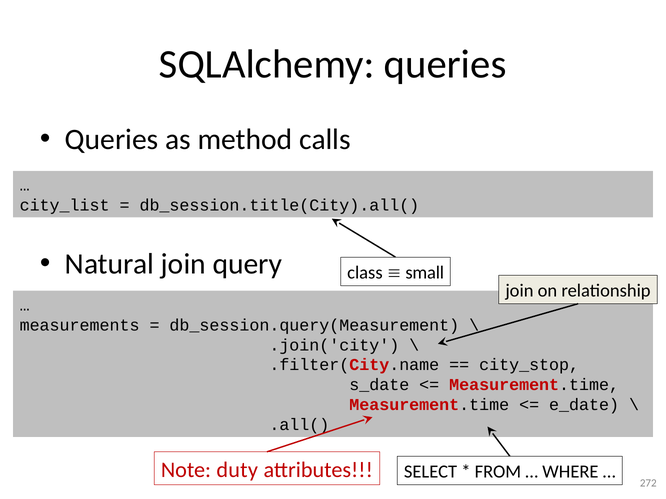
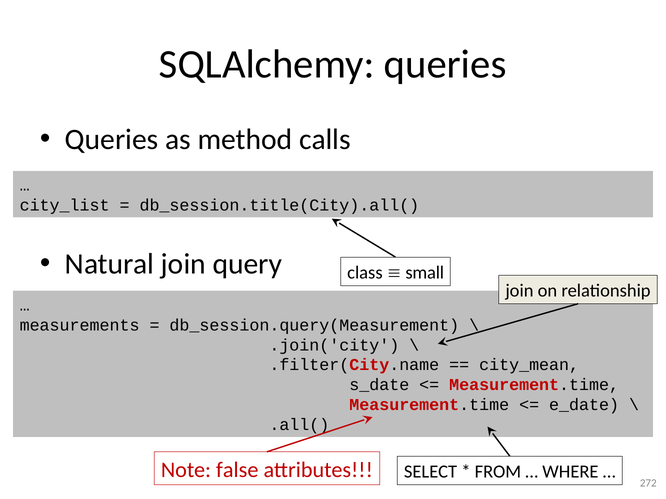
city_stop: city_stop -> city_mean (529, 365)
duty: duty -> false (237, 470)
